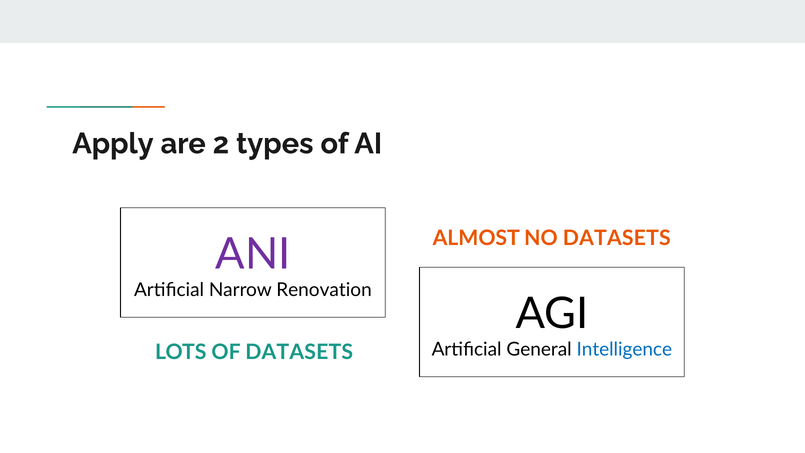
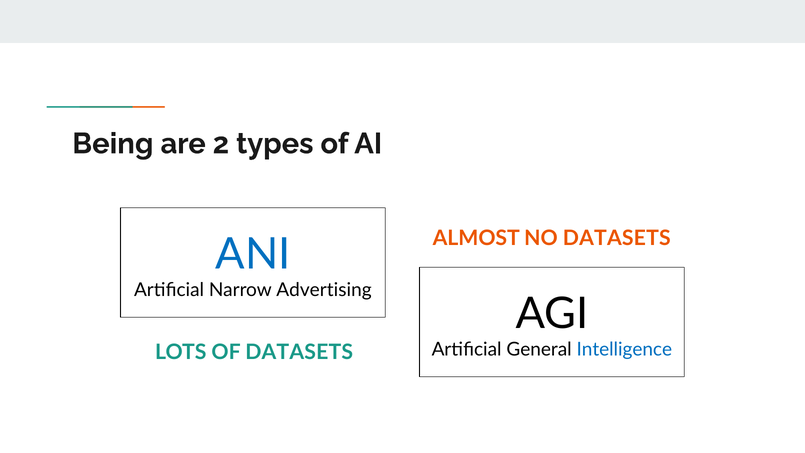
Apply: Apply -> Being (113, 144)
ANI colour: purple -> blue (253, 254)
Renovation: Renovation -> Advertising (324, 290)
